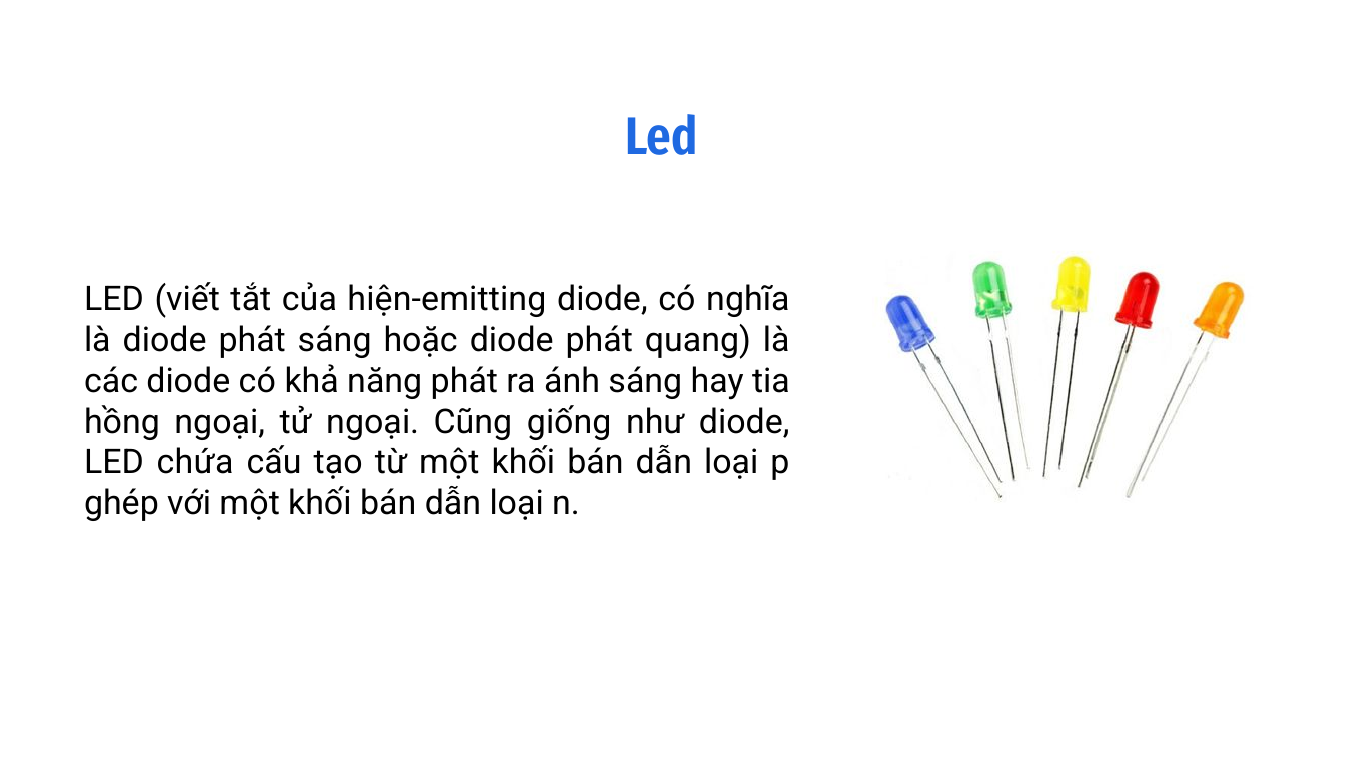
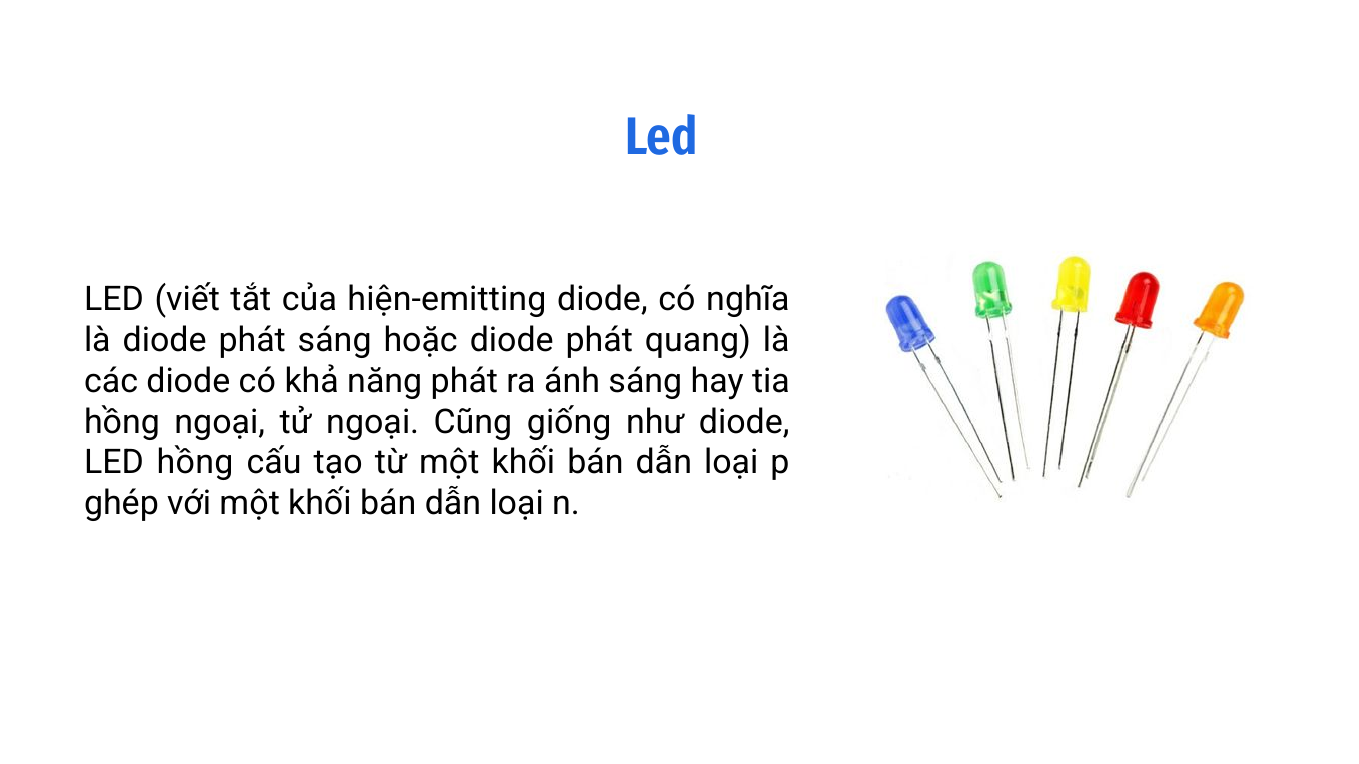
LED chứa: chứa -> hồng (195, 463)
